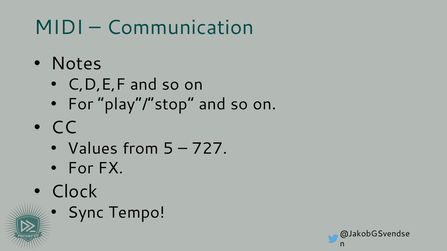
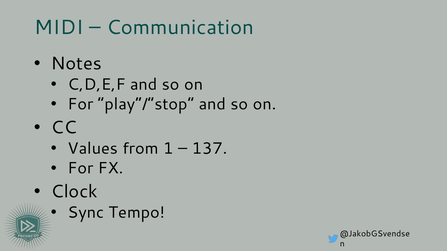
5: 5 -> 1 (168, 149)
727: 727 -> 137 (209, 149)
